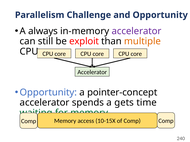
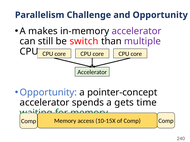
always: always -> makes (43, 31)
exploit: exploit -> switch (84, 41)
multiple colour: orange -> purple (142, 41)
